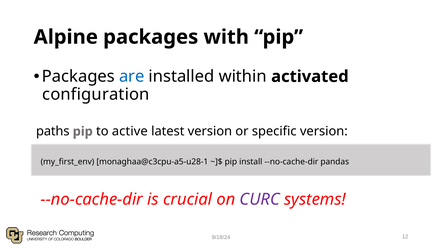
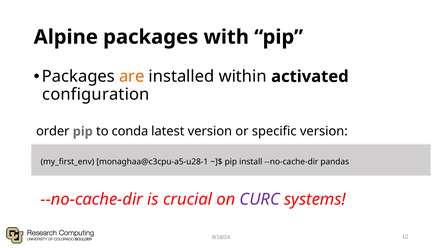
are colour: blue -> orange (132, 77)
paths: paths -> order (53, 132)
active: active -> conda (130, 132)
